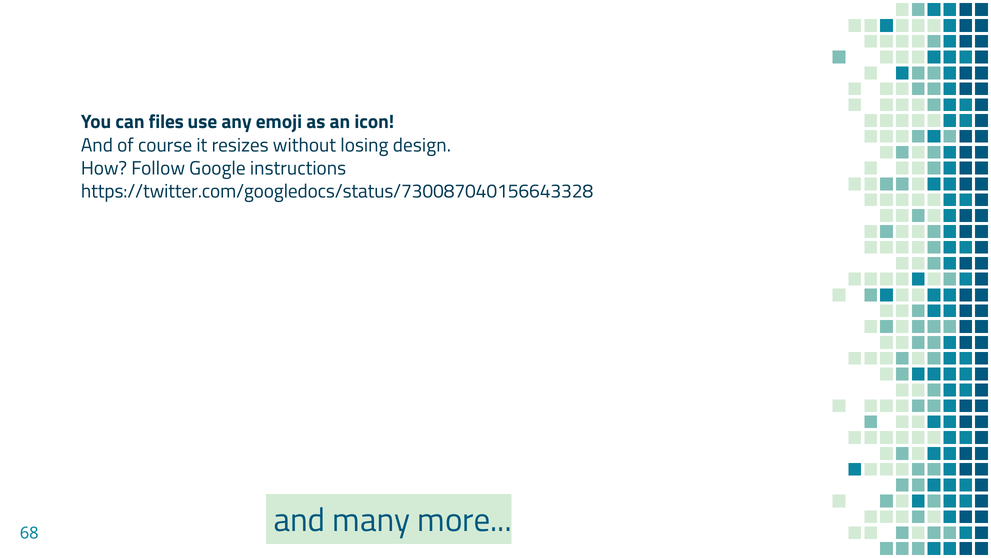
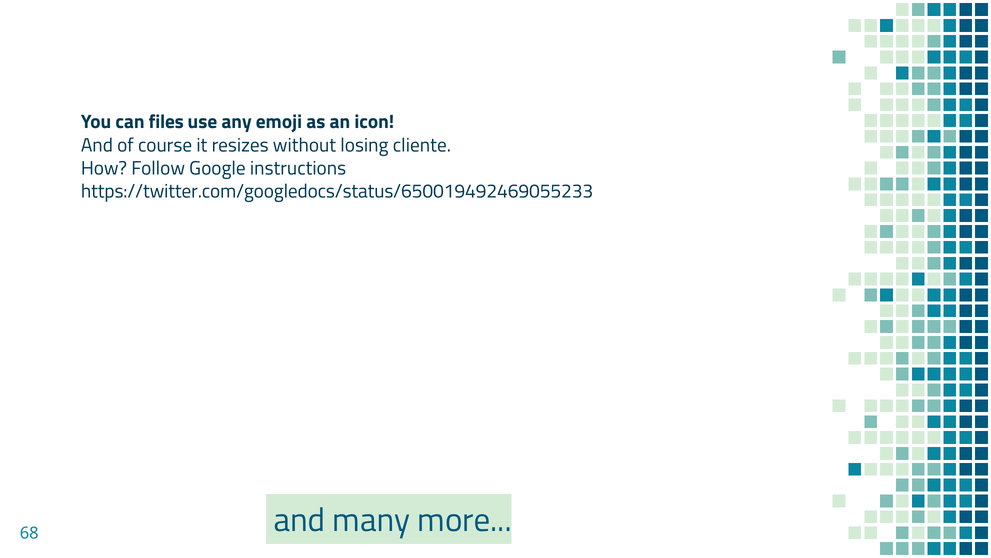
design: design -> cliente (422, 145)
https://twitter.com/googledocs/status/730087040156643328: https://twitter.com/googledocs/status/730087040156643328 -> https://twitter.com/googledocs/status/650019492469055233 (337, 191)
